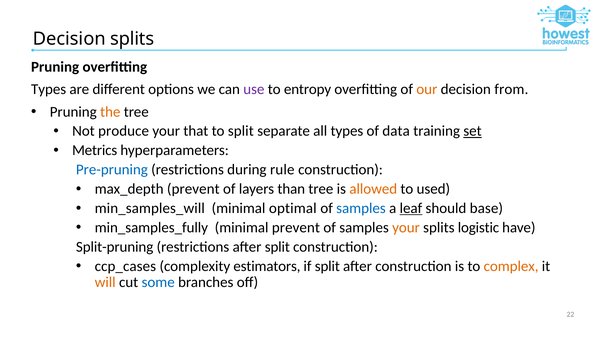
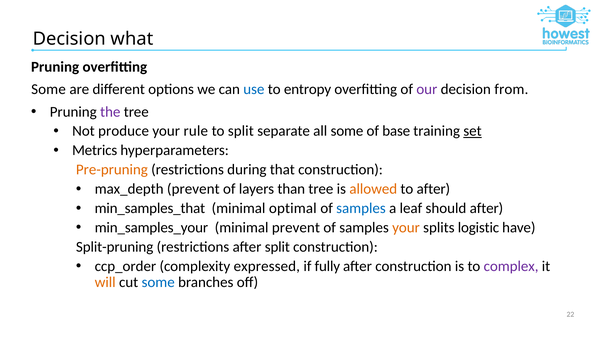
Decision splits: splits -> what (132, 39)
Types: Types -> Some (48, 89)
use colour: purple -> blue (254, 89)
our colour: orange -> purple (427, 89)
the colour: orange -> purple (110, 112)
that: that -> rule (196, 131)
all types: types -> some (347, 131)
data: data -> base (396, 131)
Pre-pruning colour: blue -> orange (112, 170)
rule: rule -> that (282, 170)
to used: used -> after (433, 189)
min_samples_will: min_samples_will -> min_samples_that (150, 208)
leaf underline: present -> none (411, 208)
should base: base -> after (486, 208)
min_samples_fully: min_samples_fully -> min_samples_your (151, 228)
ccp_cases: ccp_cases -> ccp_order (125, 266)
estimators: estimators -> expressed (267, 266)
if split: split -> fully (327, 266)
complex colour: orange -> purple (511, 266)
